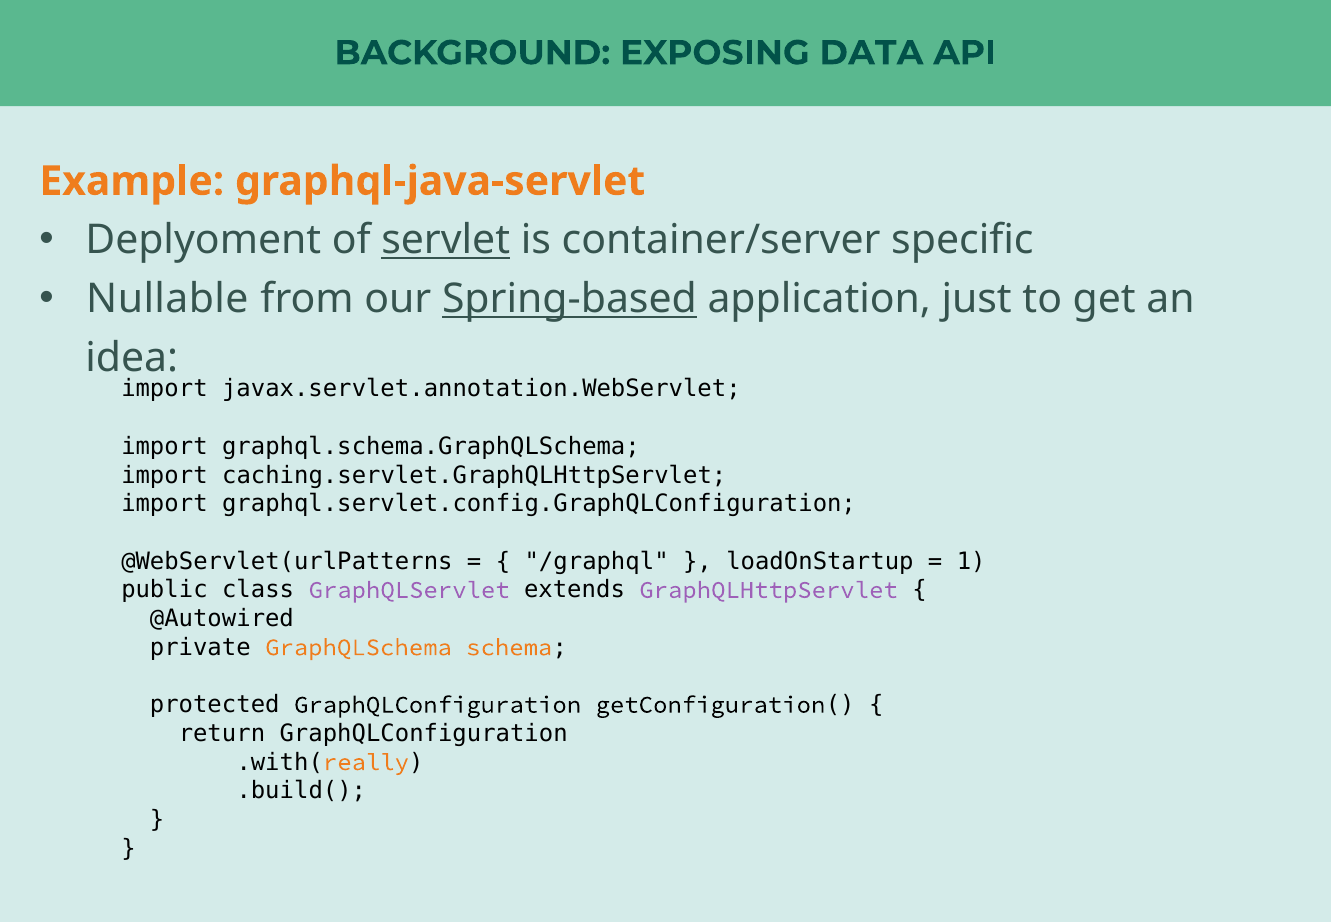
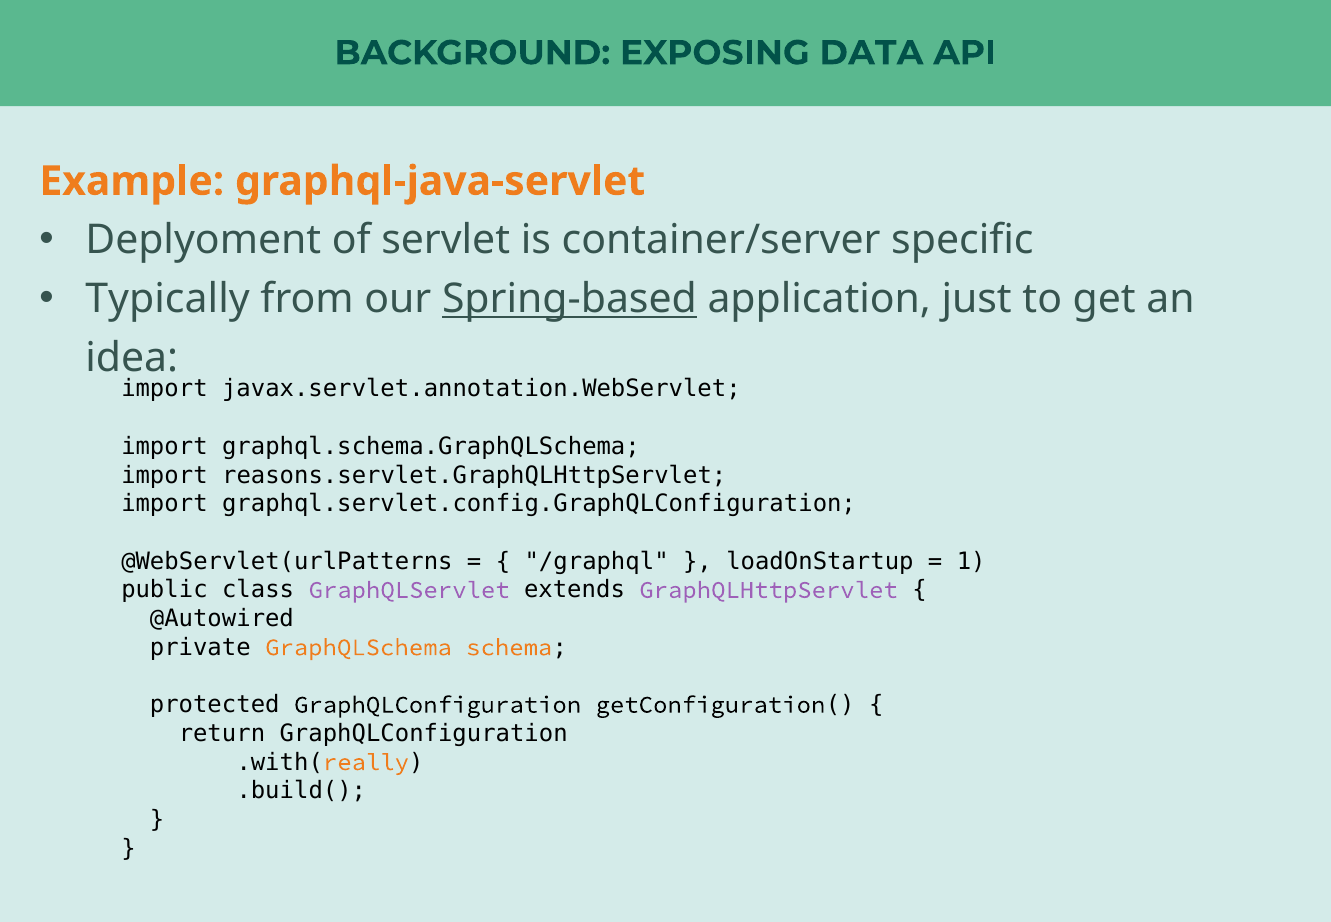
servlet underline: present -> none (446, 240)
Nullable: Nullable -> Typically (168, 299)
caching.servlet.GraphQLHttpServlet: caching.servlet.GraphQLHttpServlet -> reasons.servlet.GraphQLHttpServlet (474, 475)
